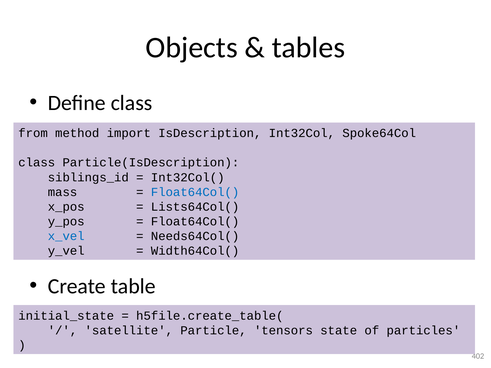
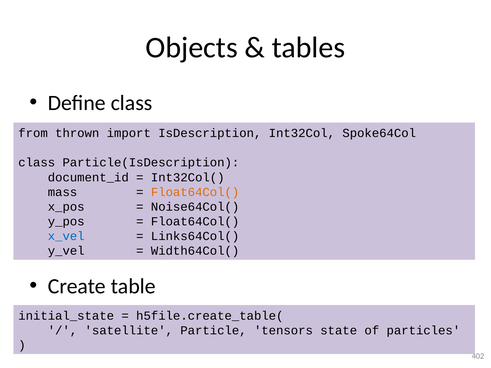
method: method -> thrown (77, 133)
siblings_id: siblings_id -> document_id (88, 177)
Float64Col( colour: blue -> orange (195, 192)
Lists64Col(: Lists64Col( -> Noise64Col( (195, 207)
Needs64Col(: Needs64Col( -> Links64Col( (195, 236)
